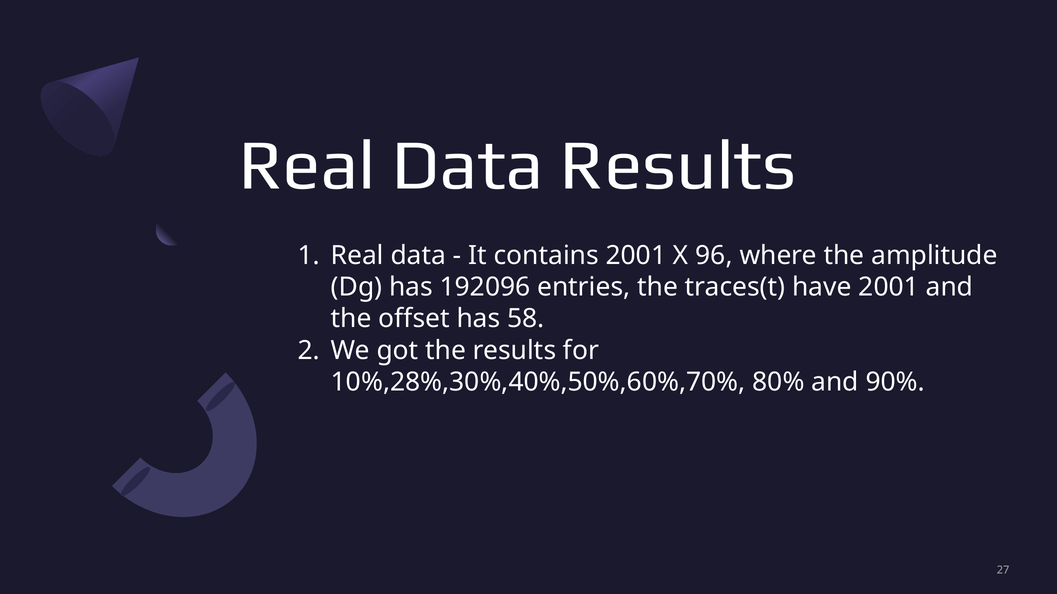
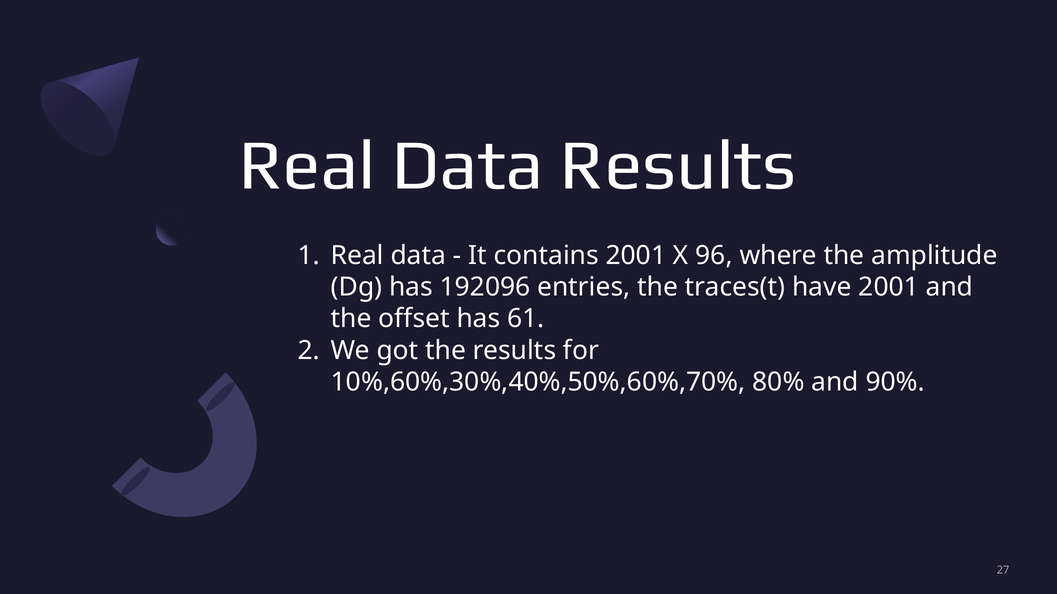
58: 58 -> 61 (526, 319)
10%,28%,30%,40%,50%,60%,70%: 10%,28%,30%,40%,50%,60%,70% -> 10%,60%,30%,40%,50%,60%,70% (538, 382)
